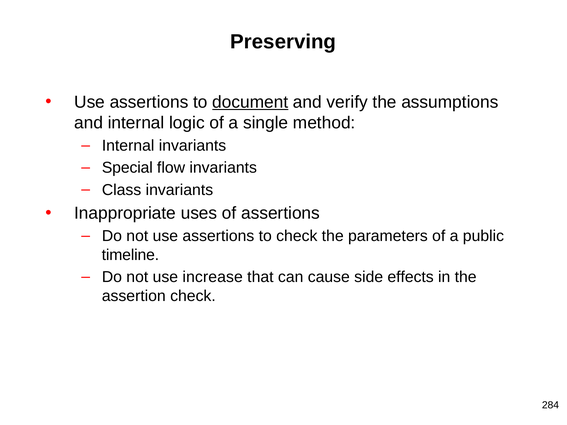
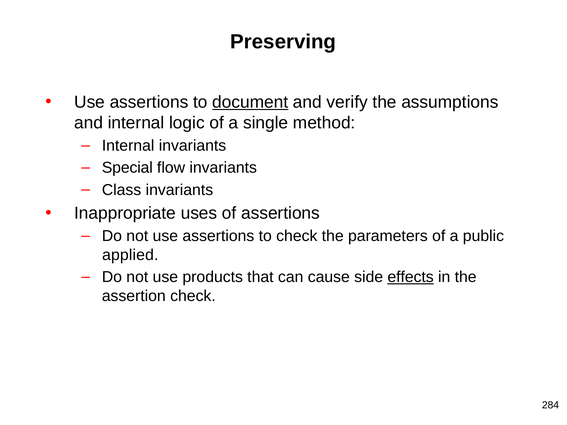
timeline: timeline -> applied (130, 255)
increase: increase -> products (213, 277)
effects underline: none -> present (411, 277)
